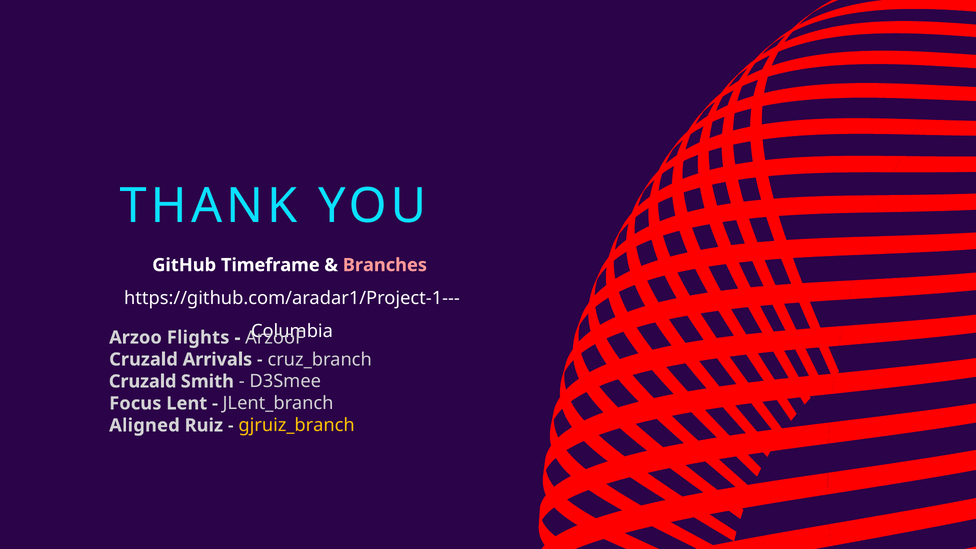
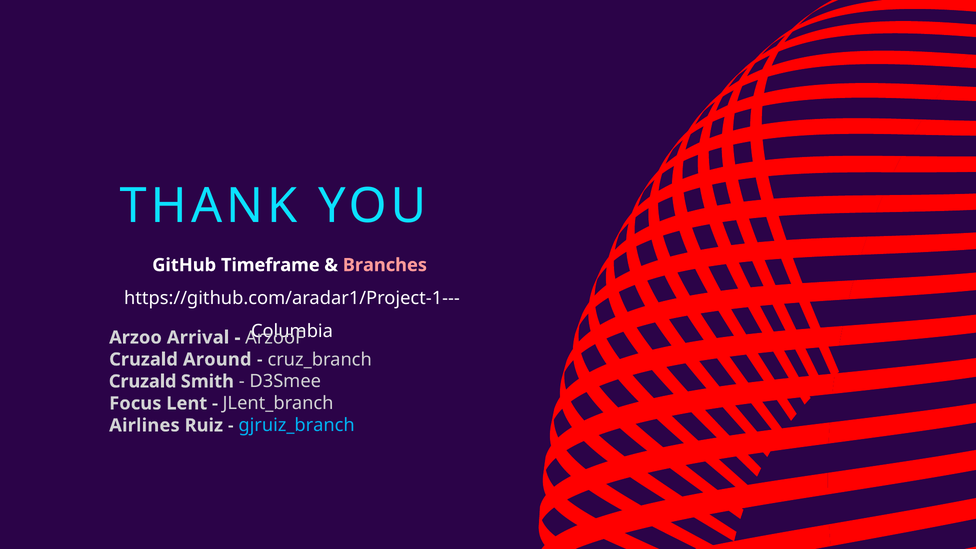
Flights: Flights -> Arrival (198, 338)
Arrivals: Arrivals -> Around (217, 359)
Aligned: Aligned -> Airlines (144, 425)
gjruiz_branch colour: yellow -> light blue (297, 425)
